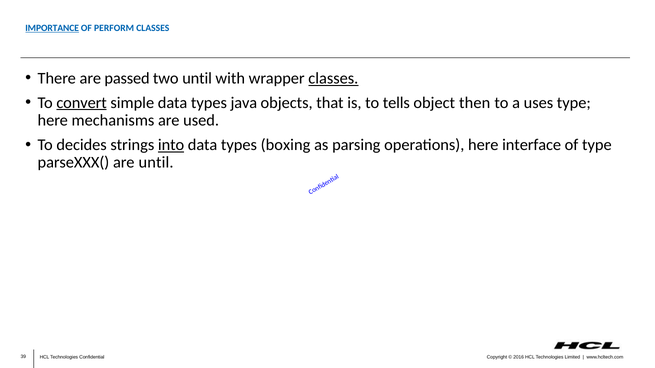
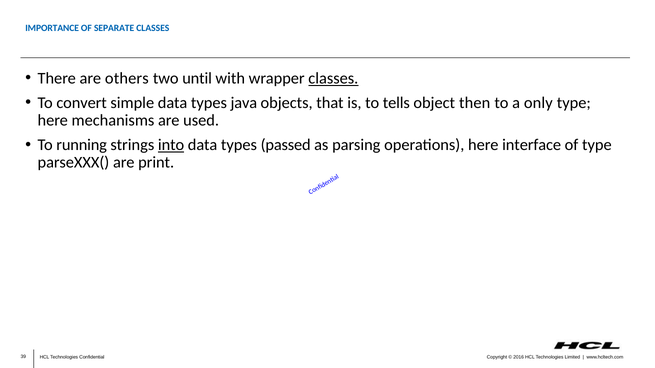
IMPORTANCE underline: present -> none (52, 28)
PERFORM: PERFORM -> SEPARATE (114, 28)
passed: passed -> others (127, 78)
convert underline: present -> none (82, 103)
uses: uses -> only (538, 103)
decides: decides -> running (82, 145)
boxing: boxing -> passed (286, 145)
are until: until -> print (156, 163)
